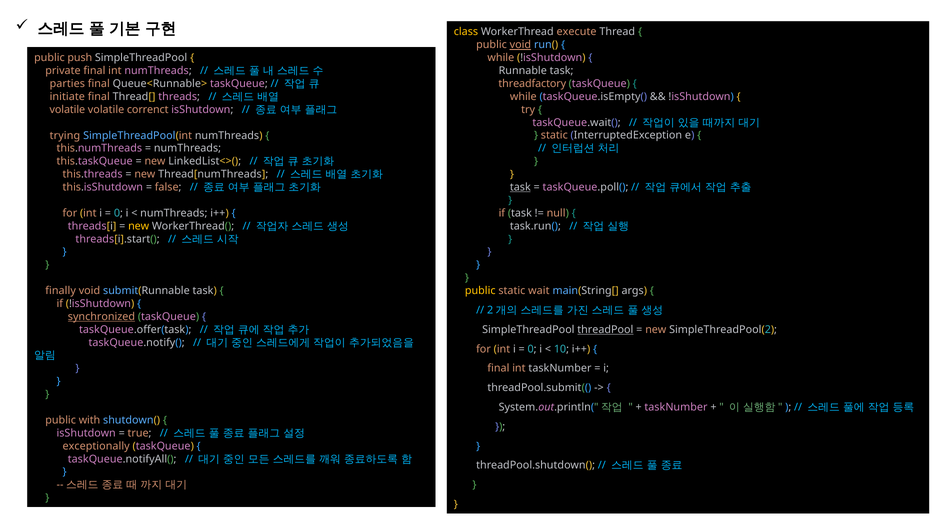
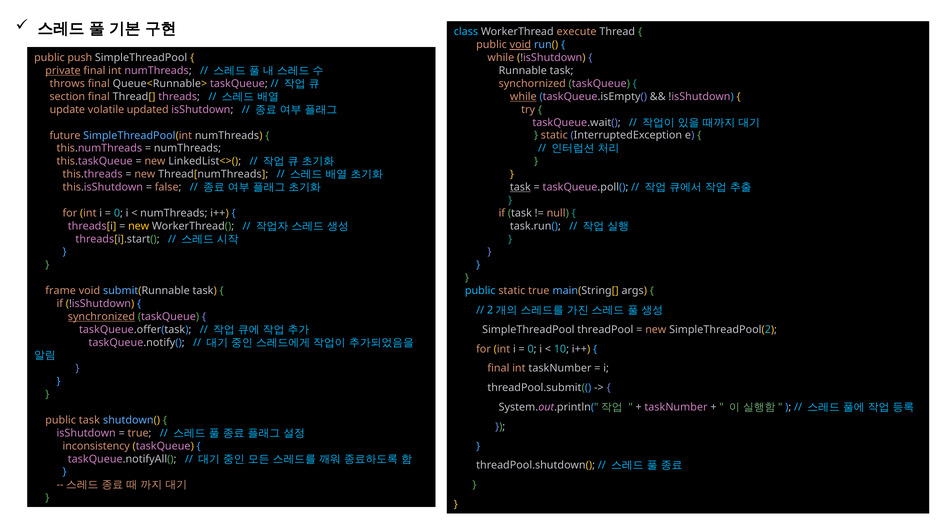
class colour: yellow -> light blue (466, 32)
private underline: none -> present (63, 71)
parties: parties -> throws (67, 84)
threadfactory: threadfactory -> synchornized (532, 84)
initiate: initiate -> section (67, 97)
while underline: none -> present (523, 97)
volatile: volatile -> update (67, 110)
correnct: correnct -> updated (148, 110)
trying: trying -> future (65, 135)
public colour: yellow -> light blue (480, 291)
static wait: wait -> true (539, 291)
finally: finally -> frame (61, 291)
threadPool underline: present -> none (605, 329)
public with: with -> task (89, 420)
exceptionally: exceptionally -> inconsistency (96, 446)
